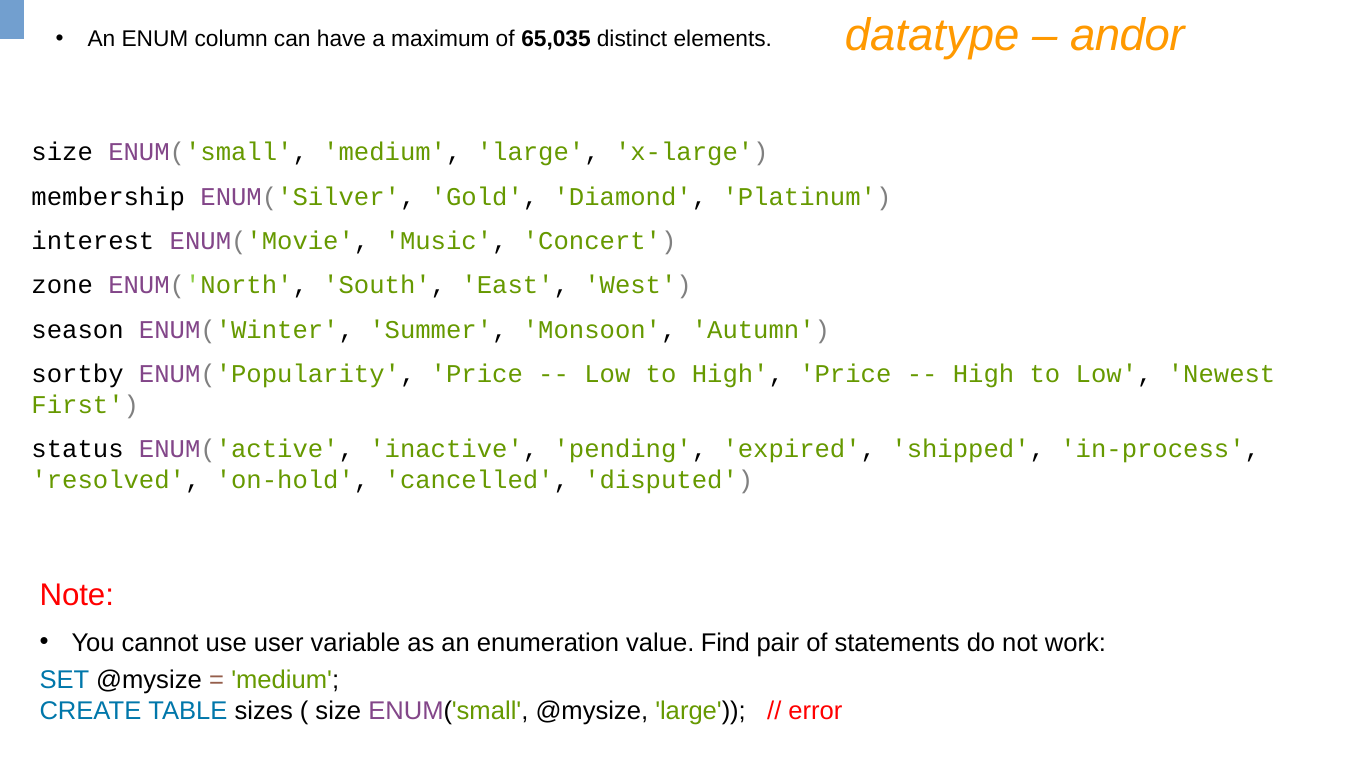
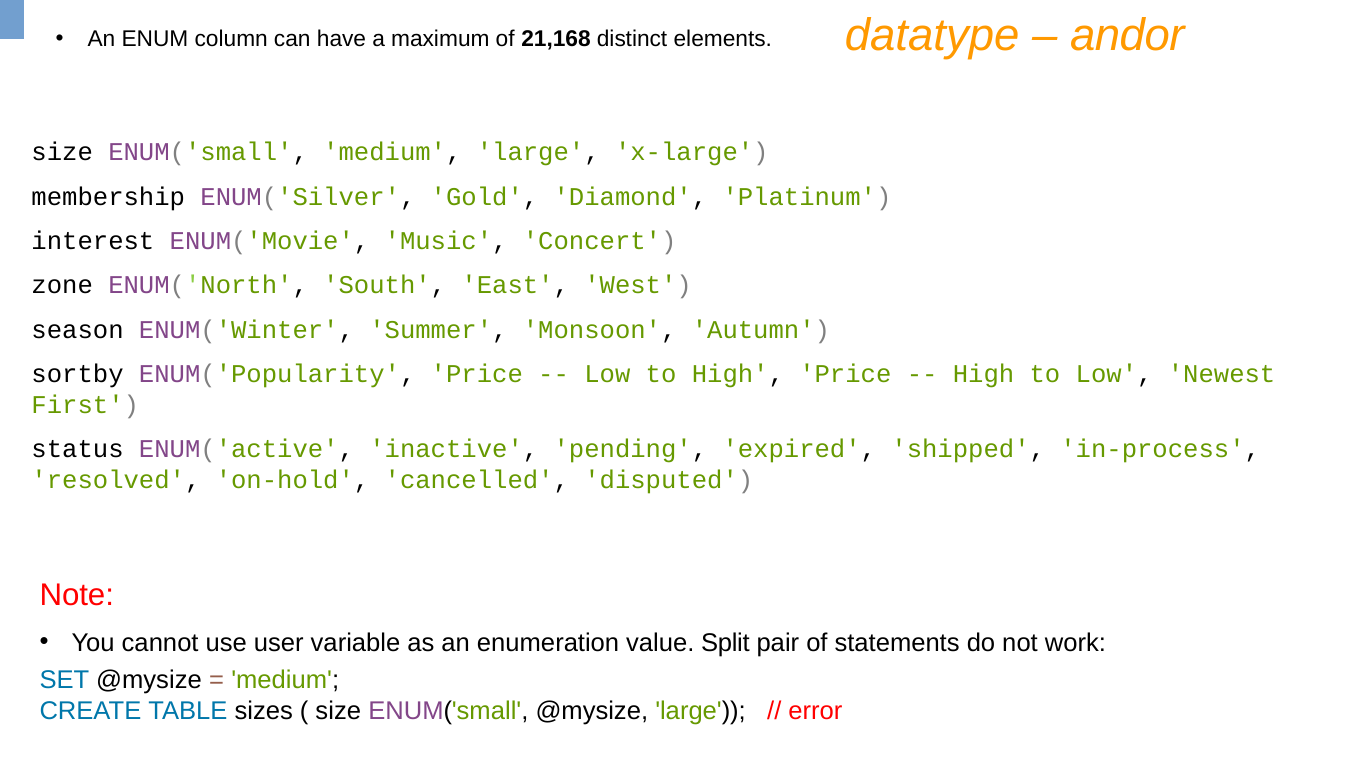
65,035: 65,035 -> 21,168 (556, 39)
Find: Find -> Split (725, 643)
